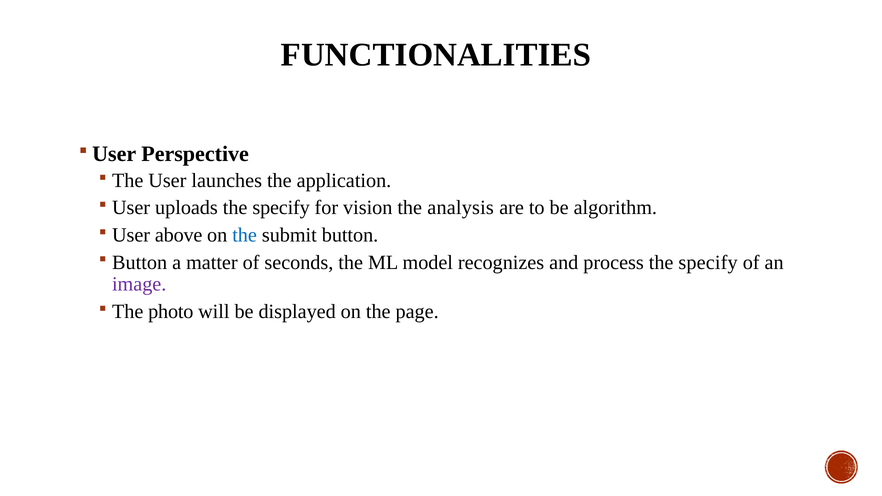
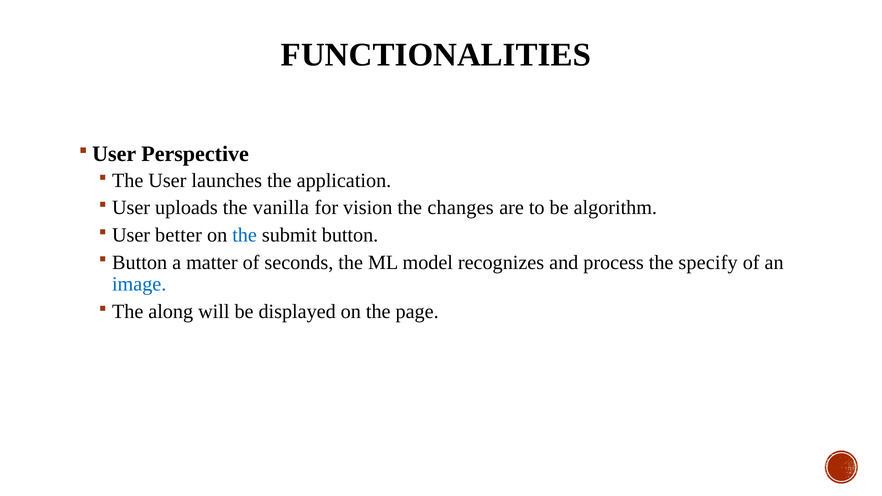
uploads the specify: specify -> vanilla (281, 208)
analysis: analysis -> changes (461, 208)
above: above -> better (179, 235)
image colour: purple -> blue (139, 284)
photo: photo -> along (171, 312)
